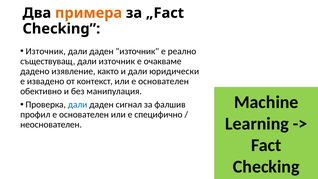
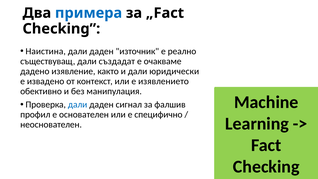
примера colour: orange -> blue (89, 13)
Източник: Източник -> Наистина (46, 51)
дали източник: източник -> създадат (117, 61)
или е основателен: основателен -> изявлението (163, 81)
